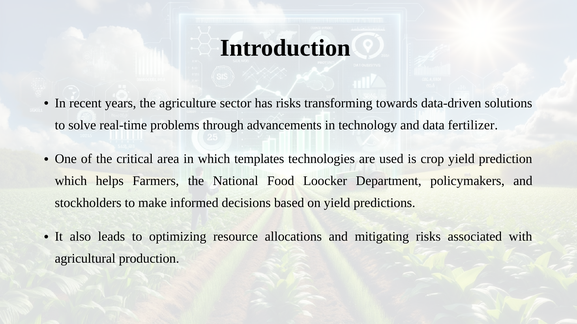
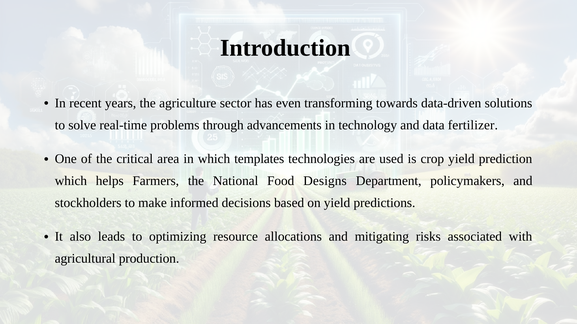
has risks: risks -> even (288, 103)
Loocker: Loocker -> Designs (325, 181)
